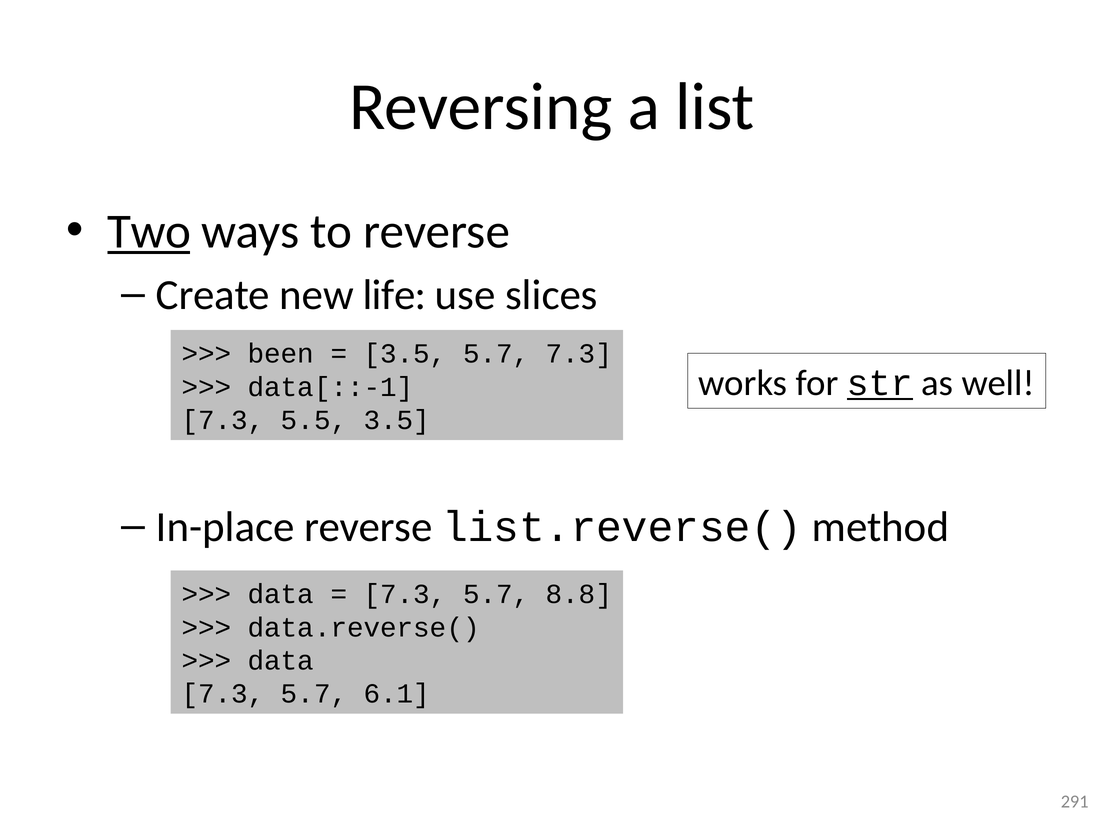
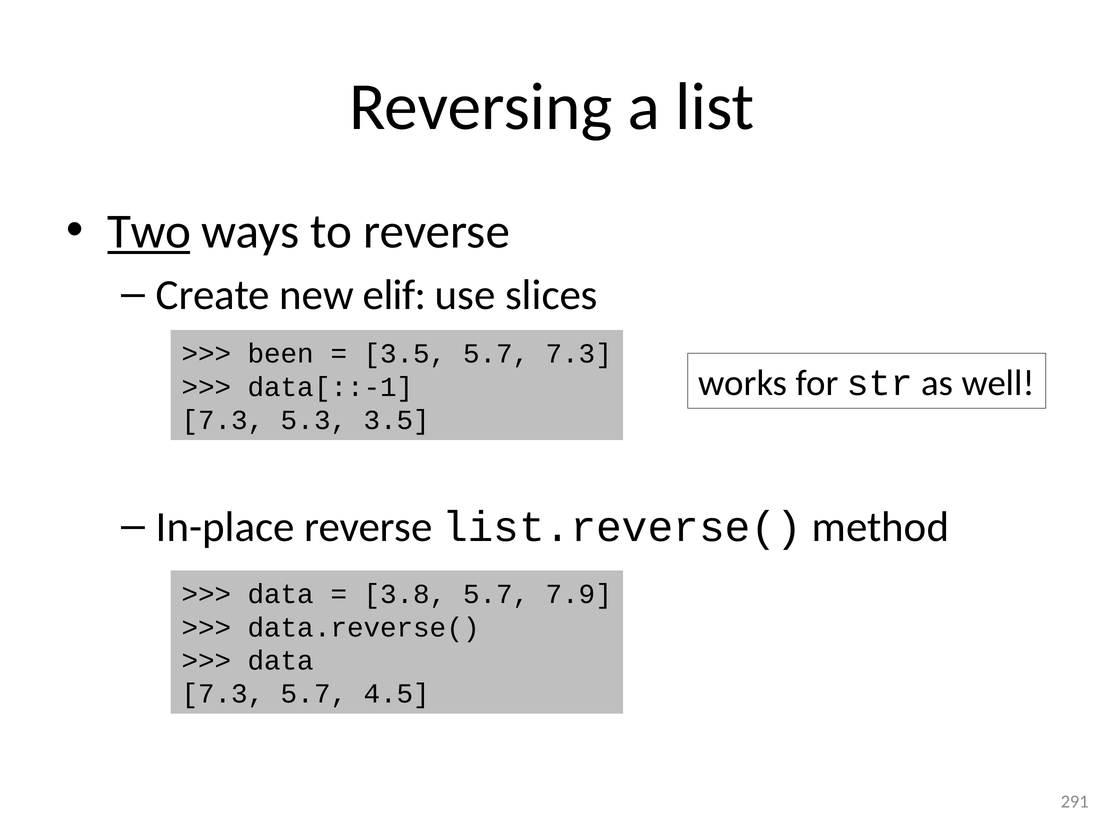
life: life -> elif (395, 295)
str underline: present -> none (880, 383)
5.5: 5.5 -> 5.3 (314, 420)
7.3: 7.3 -> 3.8 (405, 594)
8.8: 8.8 -> 7.9 (579, 594)
6.1: 6.1 -> 4.5 (397, 694)
